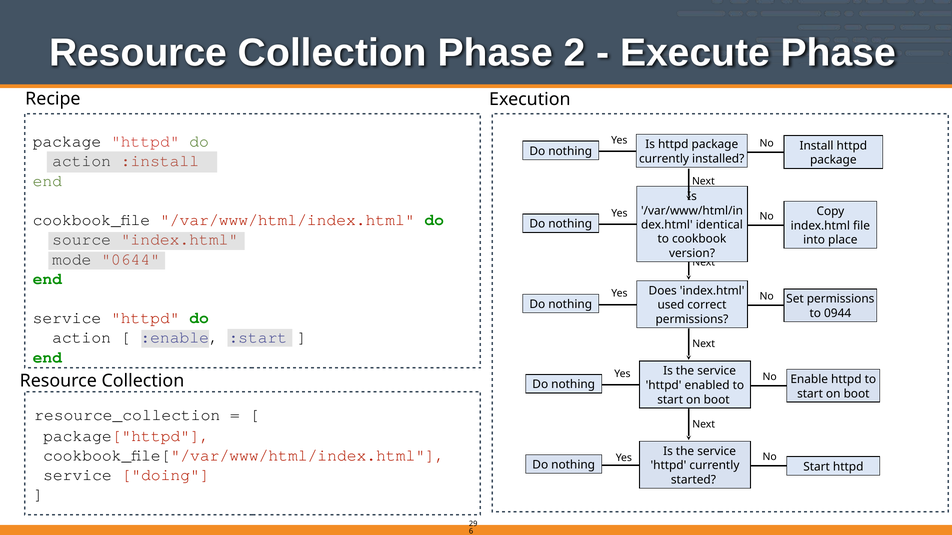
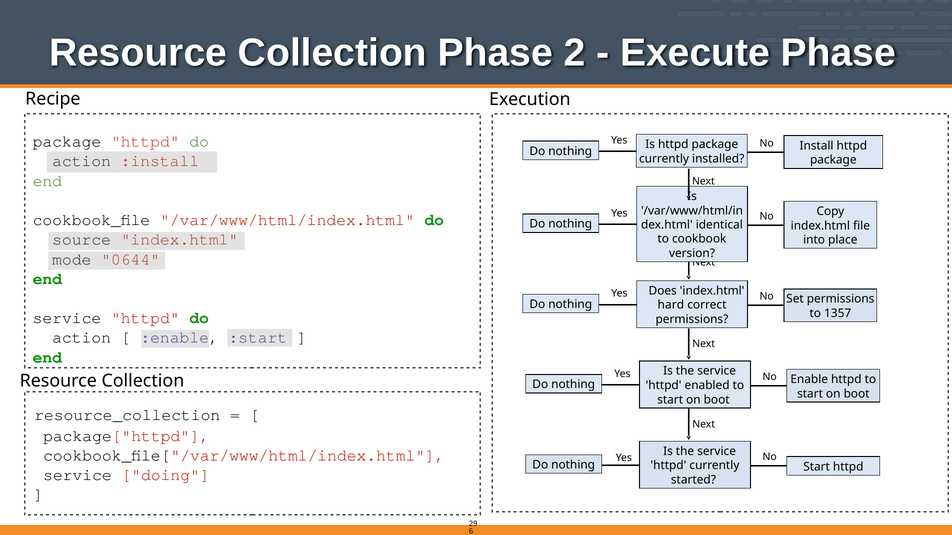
used: used -> hard (671, 305)
0944: 0944 -> 1357 (838, 314)
